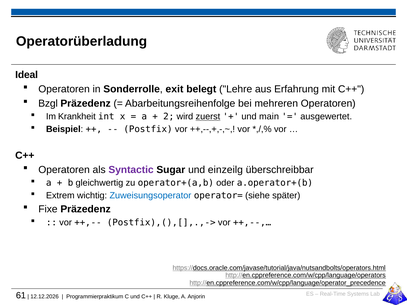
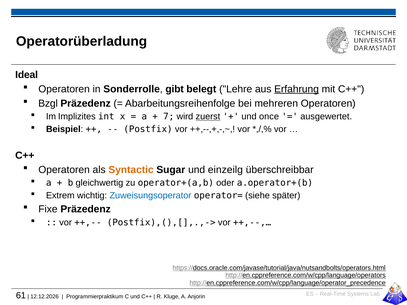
exit: exit -> gibt (175, 89)
Erfahrung underline: none -> present (297, 89)
Krankheit: Krankheit -> Implizites (77, 117)
2: 2 -> 7 (169, 117)
main: main -> once (269, 117)
Syntactic colour: purple -> orange (131, 170)
